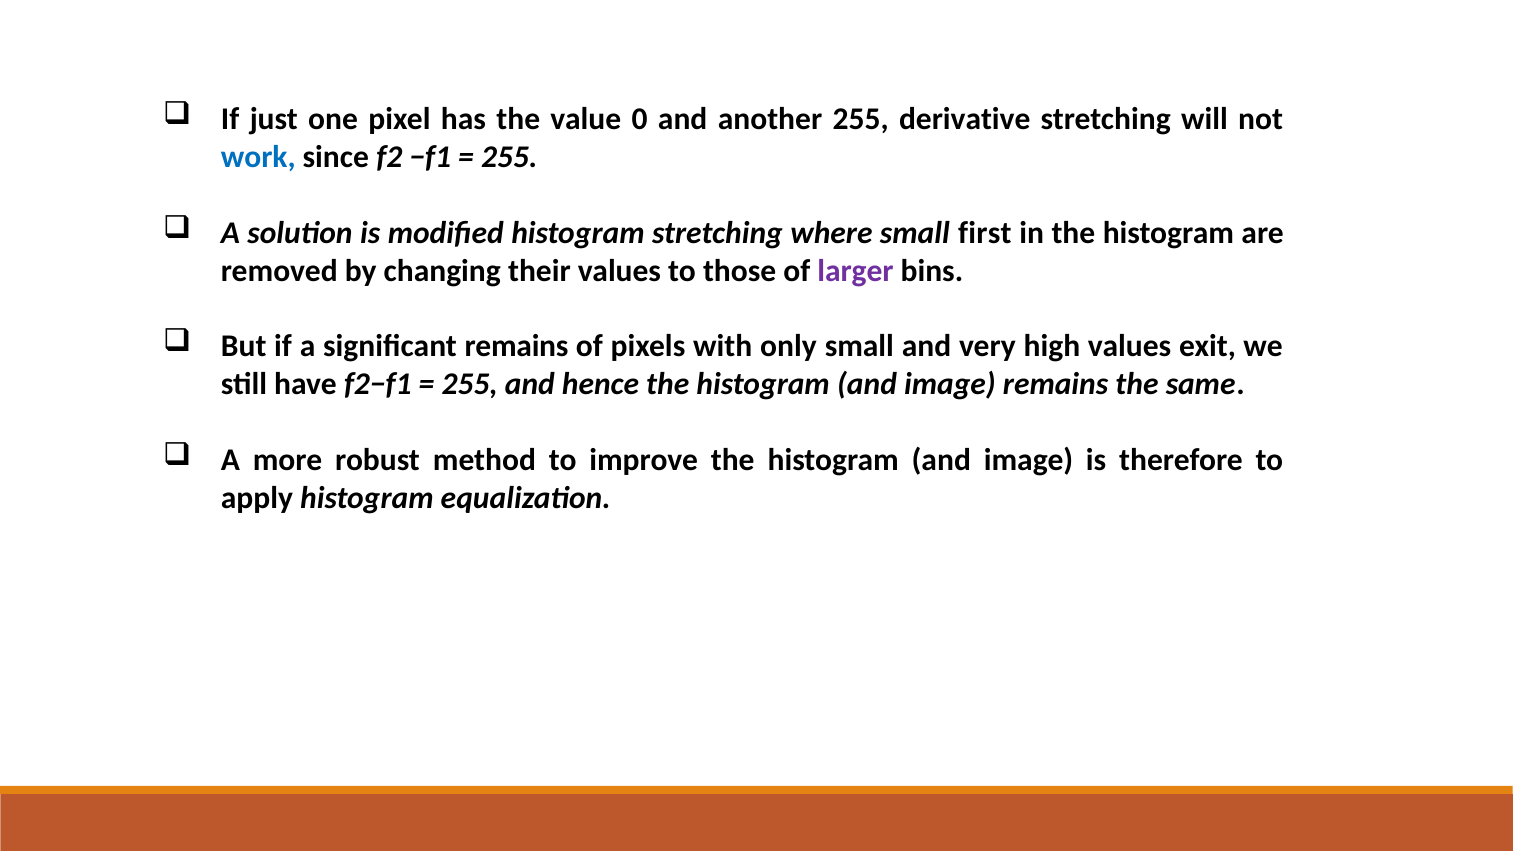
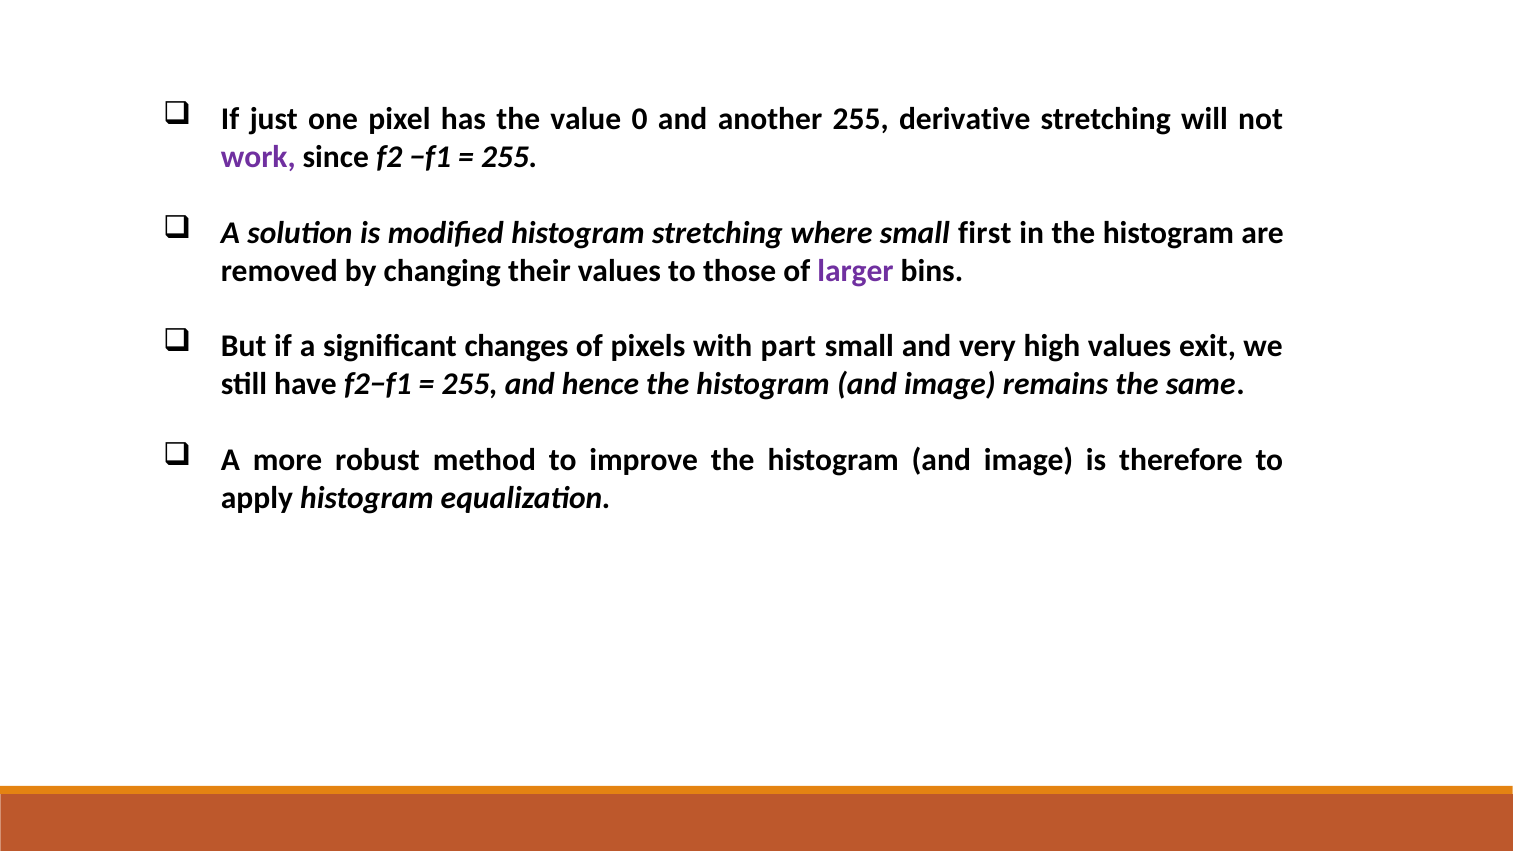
work colour: blue -> purple (258, 157)
significant remains: remains -> changes (517, 346)
only: only -> part (788, 346)
